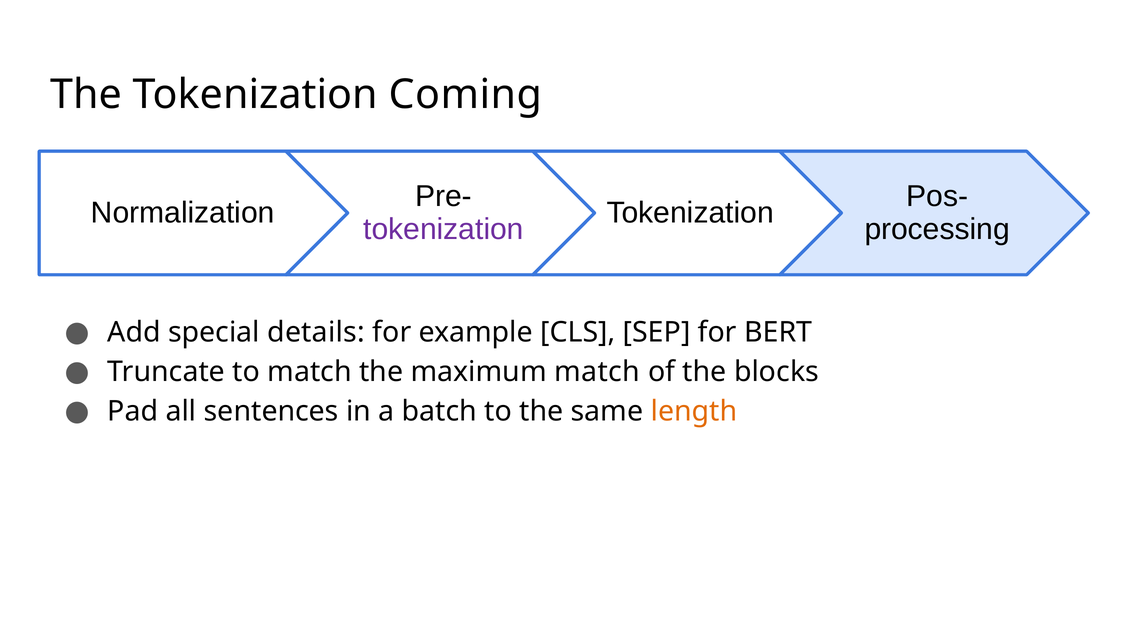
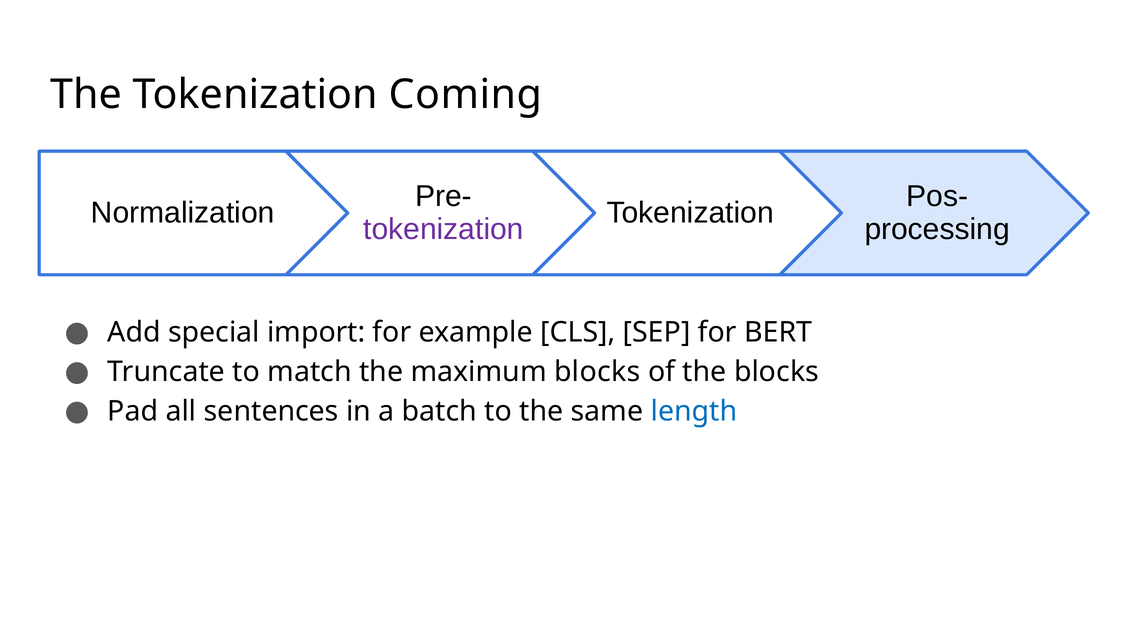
details: details -> import (316, 332)
maximum match: match -> blocks (597, 371)
length colour: orange -> blue (694, 411)
